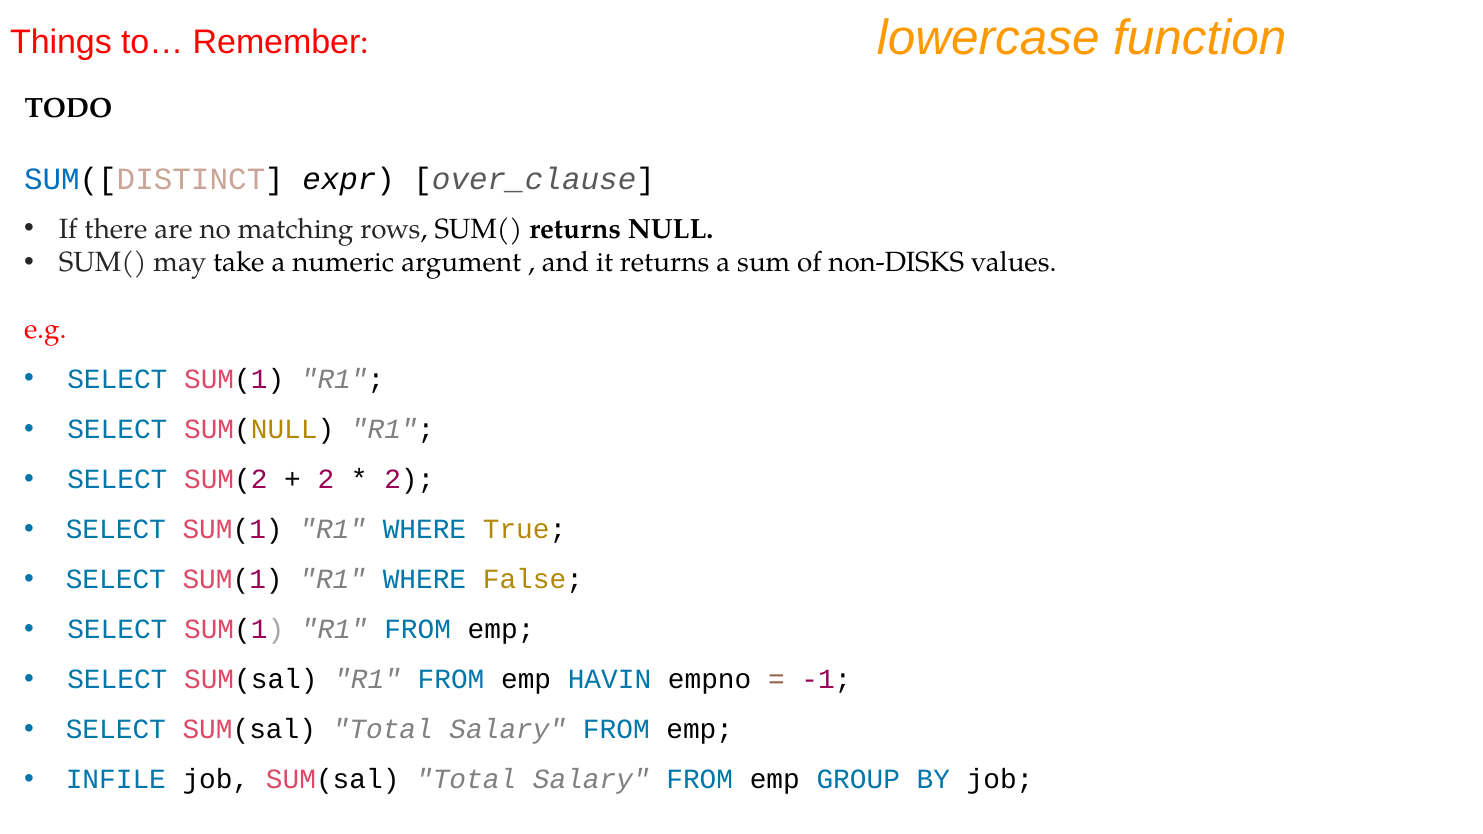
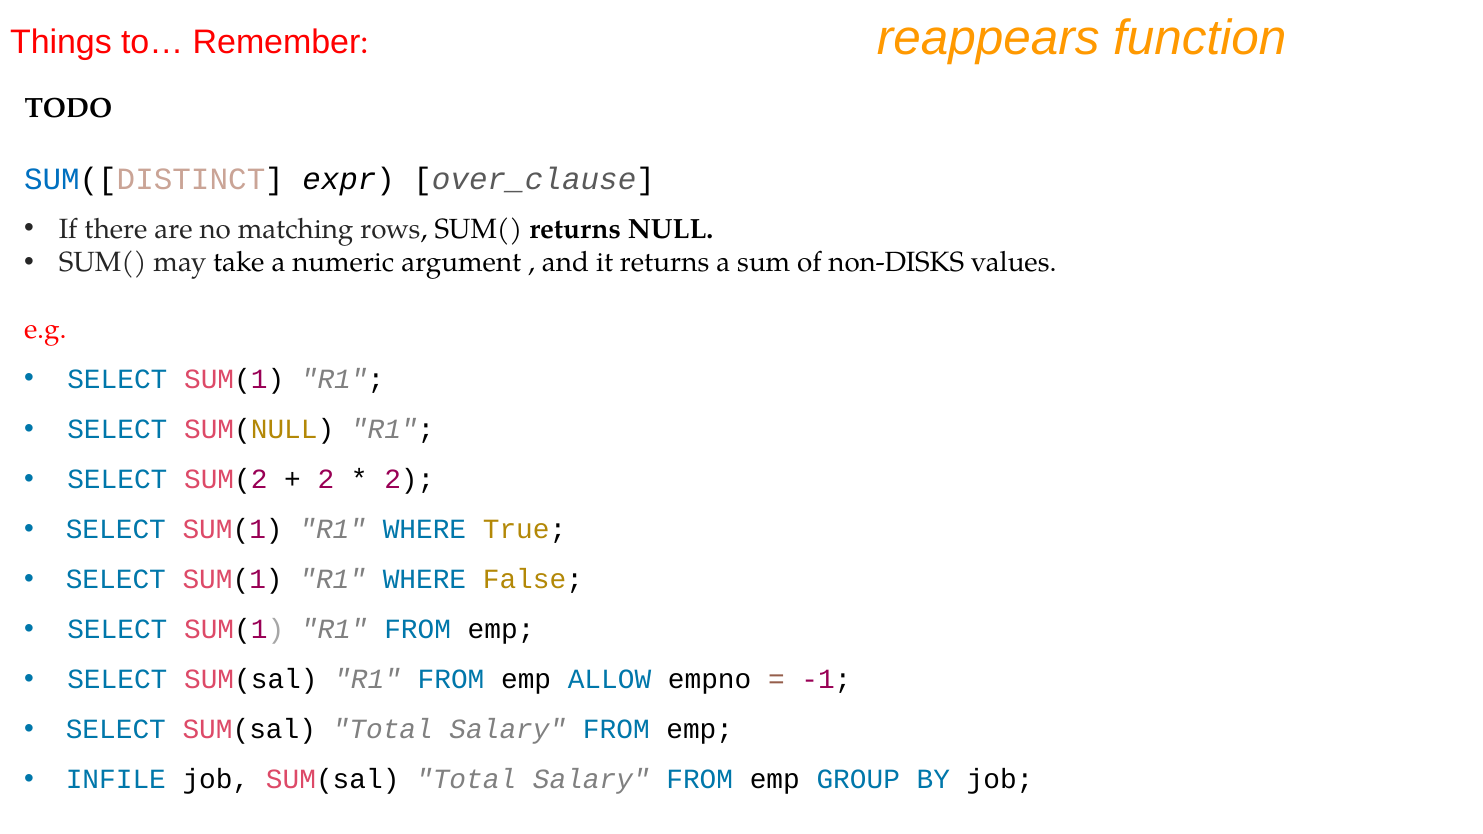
lowercase: lowercase -> reappears (988, 39)
HAVIN: HAVIN -> ALLOW (610, 680)
